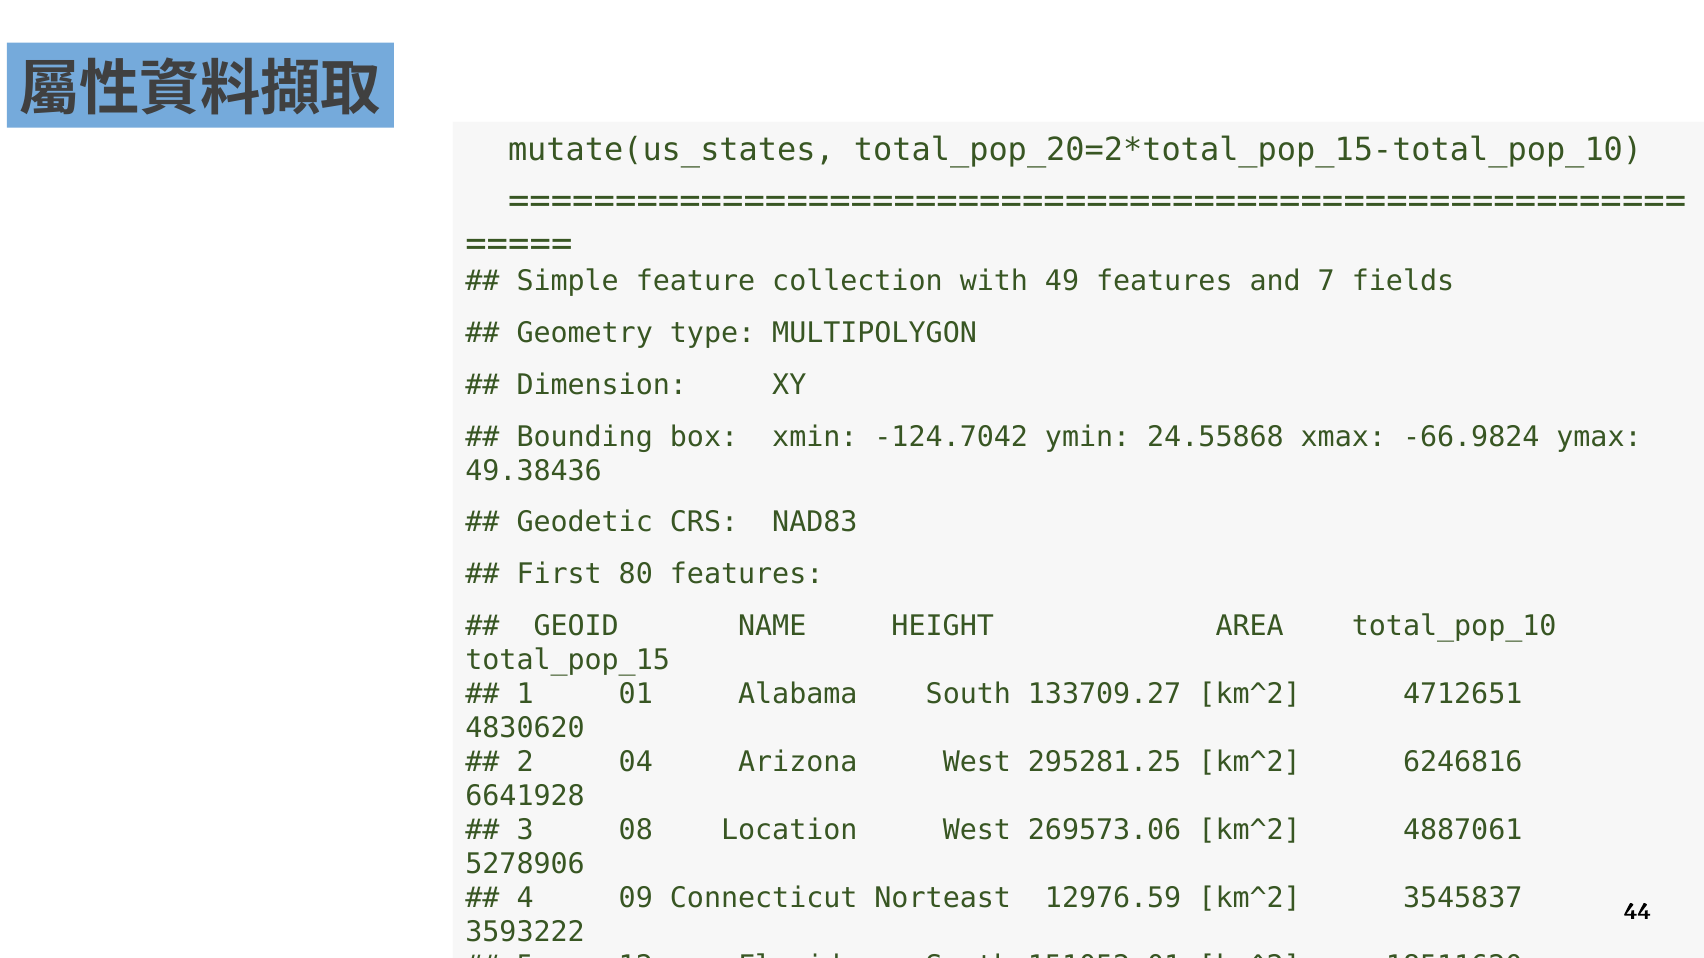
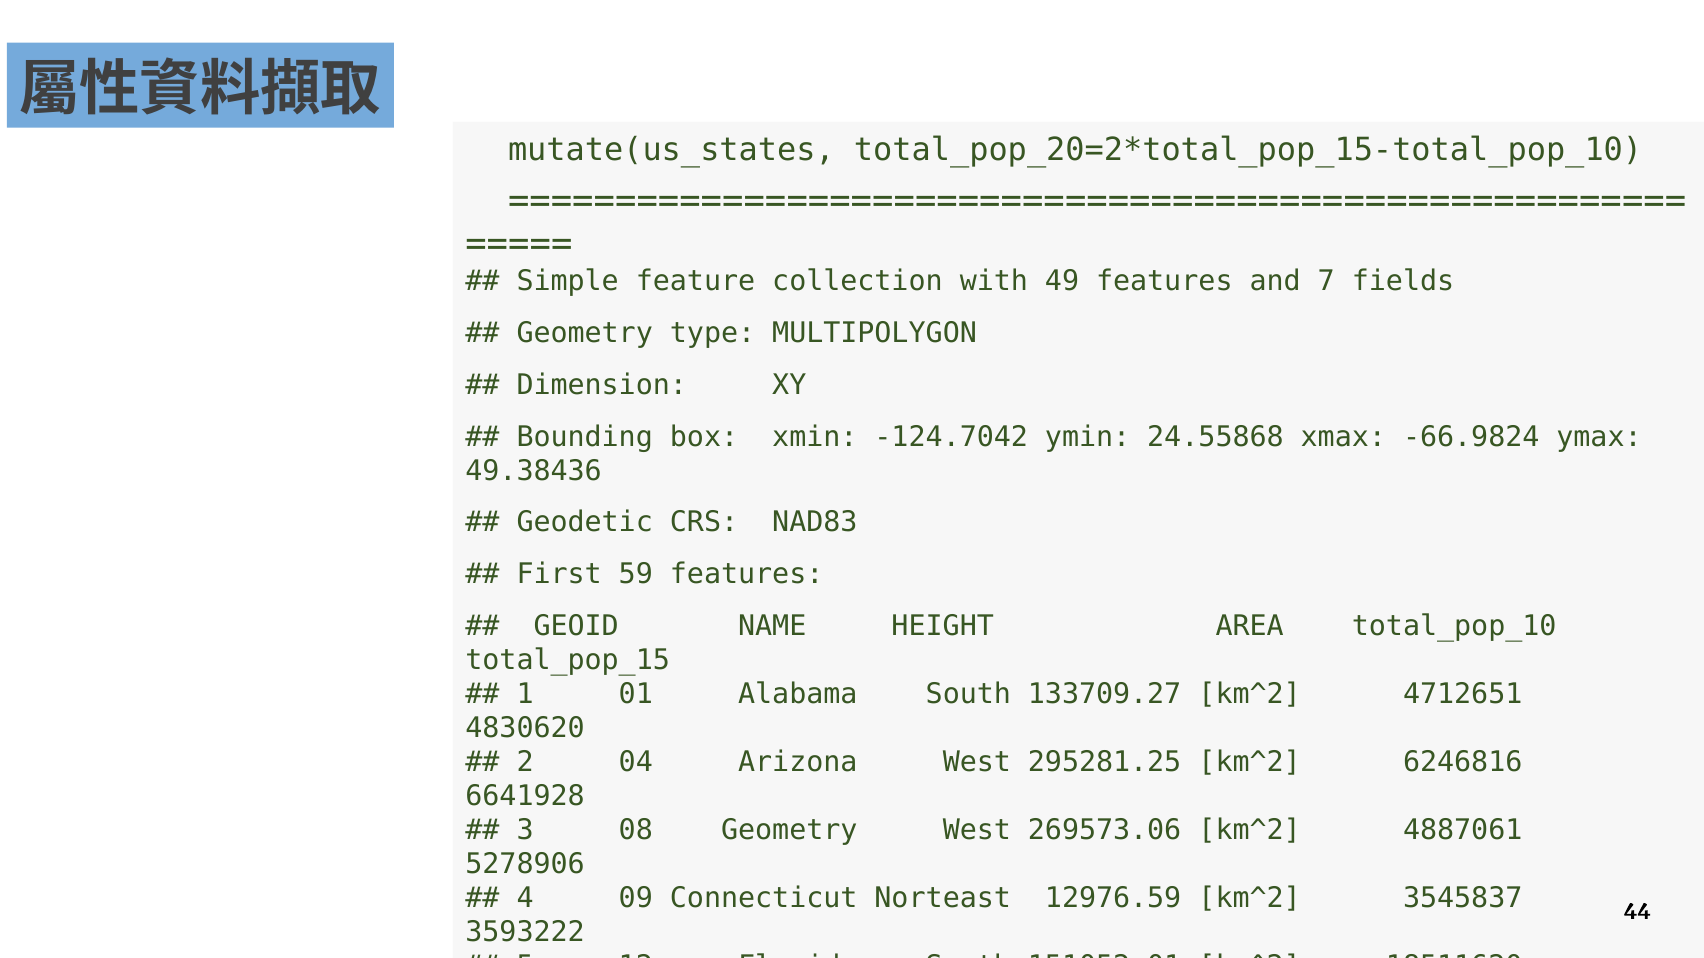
80: 80 -> 59 (636, 575)
08 Location: Location -> Geometry (789, 831)
